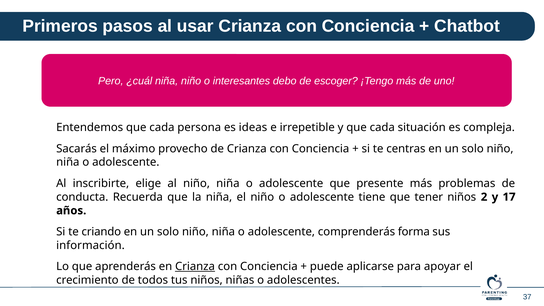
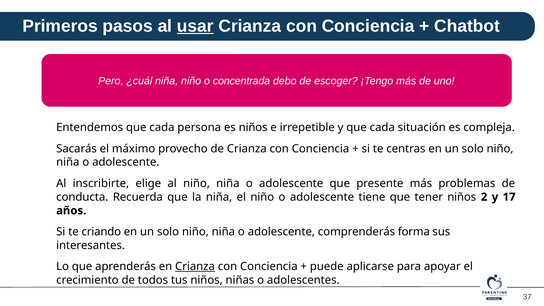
usar underline: none -> present (195, 26)
interesantes: interesantes -> concentrada (242, 81)
es ideas: ideas -> niños (253, 127)
información: información -> interesantes (91, 245)
